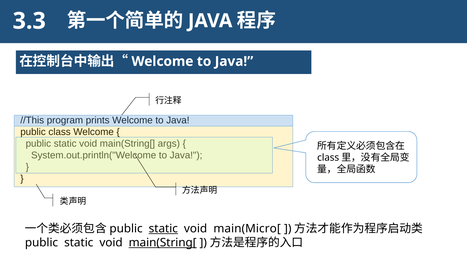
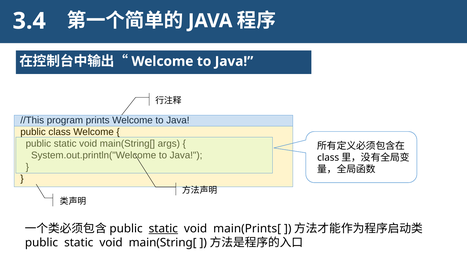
3.3: 3.3 -> 3.4 (29, 21)
main(Micro[: main(Micro[ -> main(Prints[ (247, 228)
main(String[ underline: present -> none (163, 242)
